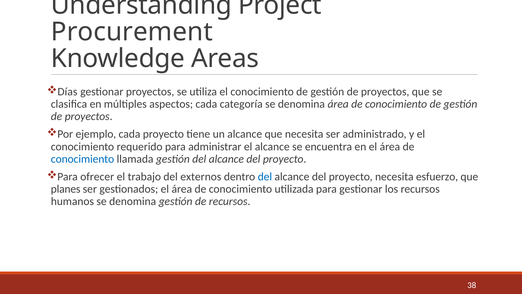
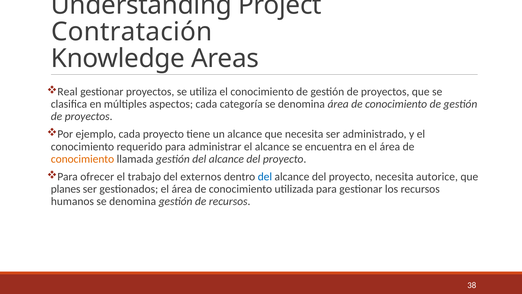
Procurement: Procurement -> Contratación (132, 32)
Días: Días -> Real (67, 92)
conocimiento colour: blue -> orange (83, 159)
esfuerzo: esfuerzo -> autorice (437, 176)
